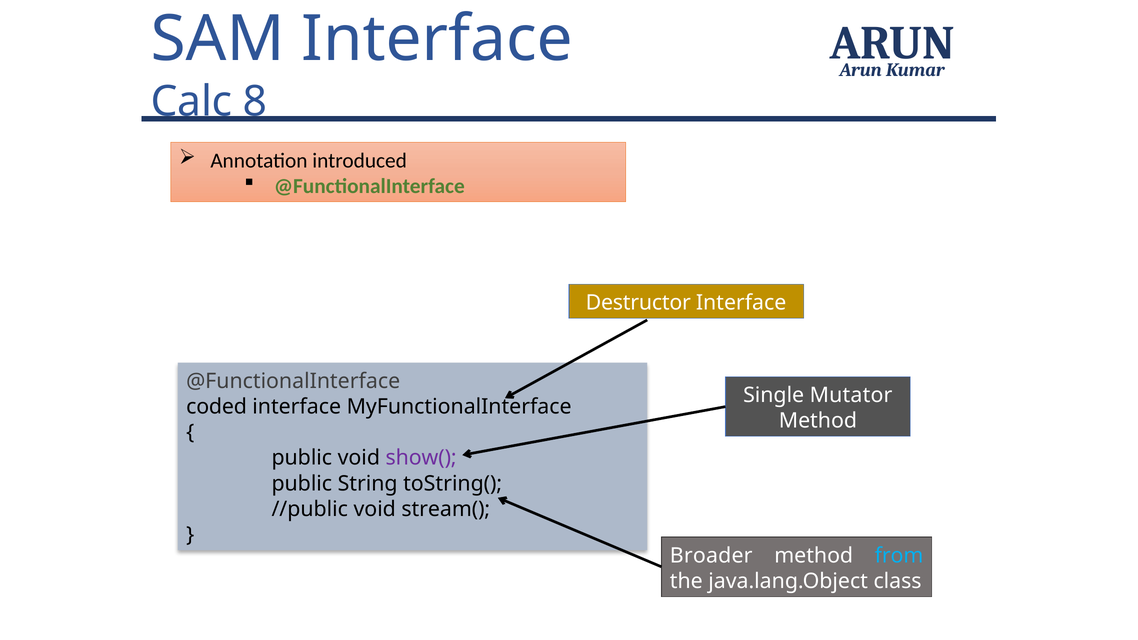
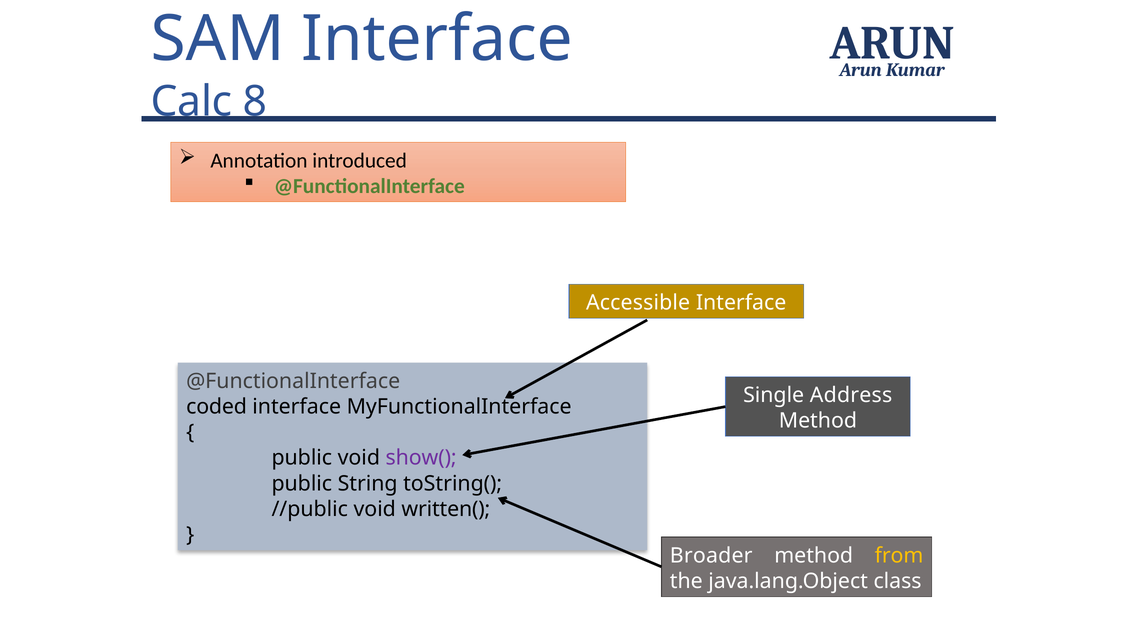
Destructor: Destructor -> Accessible (638, 303)
Mutator: Mutator -> Address (851, 395)
stream(: stream( -> written( (446, 509)
from colour: light blue -> yellow (899, 556)
